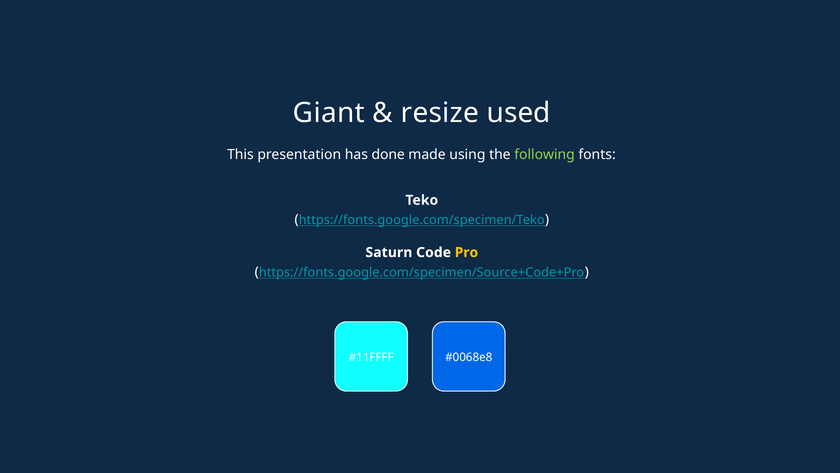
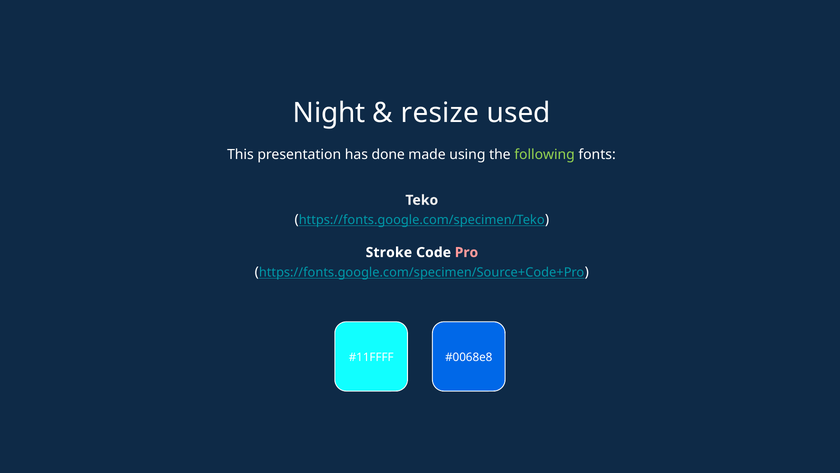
Giant: Giant -> Night (329, 113)
Saturn: Saturn -> Stroke (389, 252)
Pro colour: yellow -> pink (466, 252)
